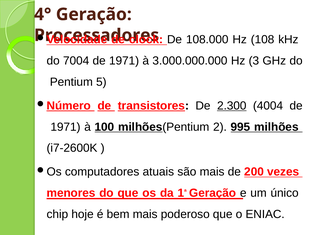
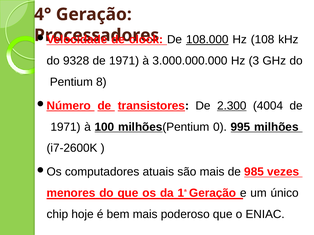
108.000 underline: none -> present (207, 40)
7004: 7004 -> 9328 (76, 61)
5: 5 -> 8 (101, 82)
2: 2 -> 0 (220, 127)
200: 200 -> 985 (254, 172)
